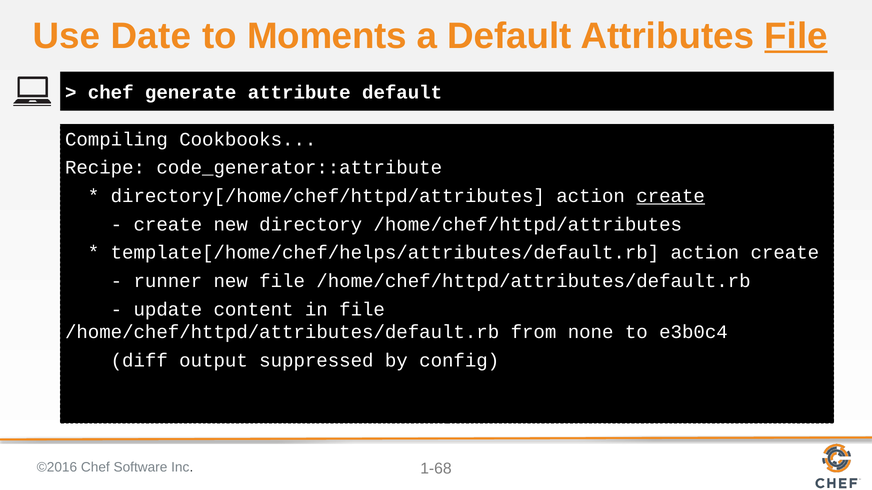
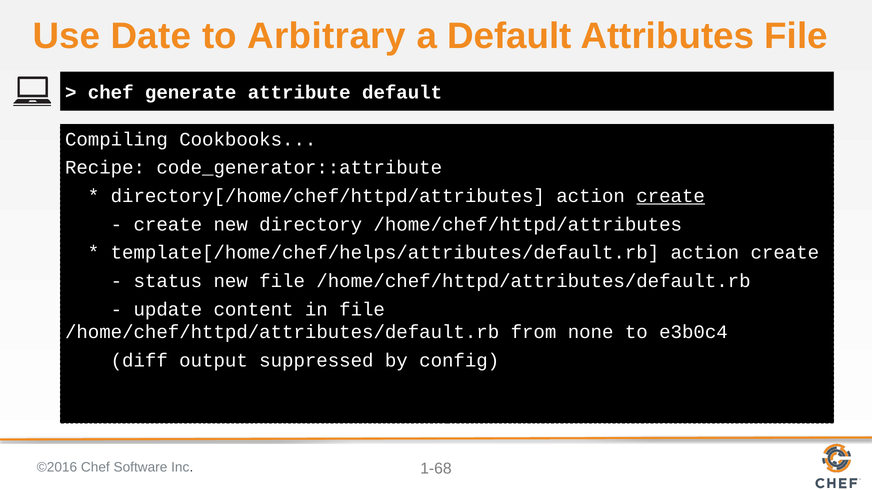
Moments: Moments -> Arbitrary (326, 36)
File underline: present -> none (796, 36)
runner: runner -> status (168, 281)
